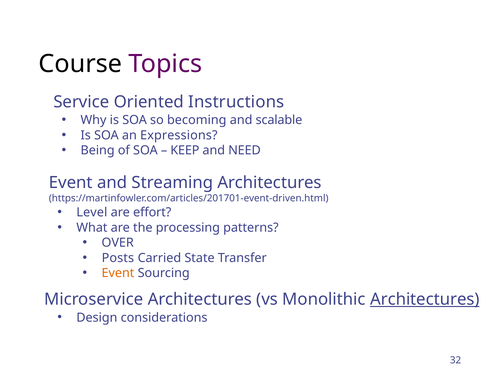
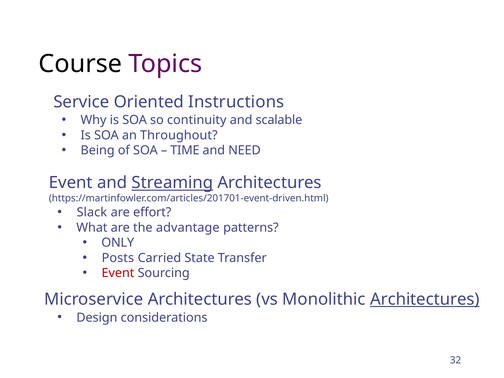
becoming: becoming -> continuity (197, 120)
Expressions: Expressions -> Throughout (179, 135)
KEEP: KEEP -> TIME (185, 150)
Streaming underline: none -> present (172, 183)
Level: Level -> Slack (92, 213)
processing: processing -> advantage (188, 228)
OVER: OVER -> ONLY (118, 243)
Event colour: orange -> red (118, 273)
